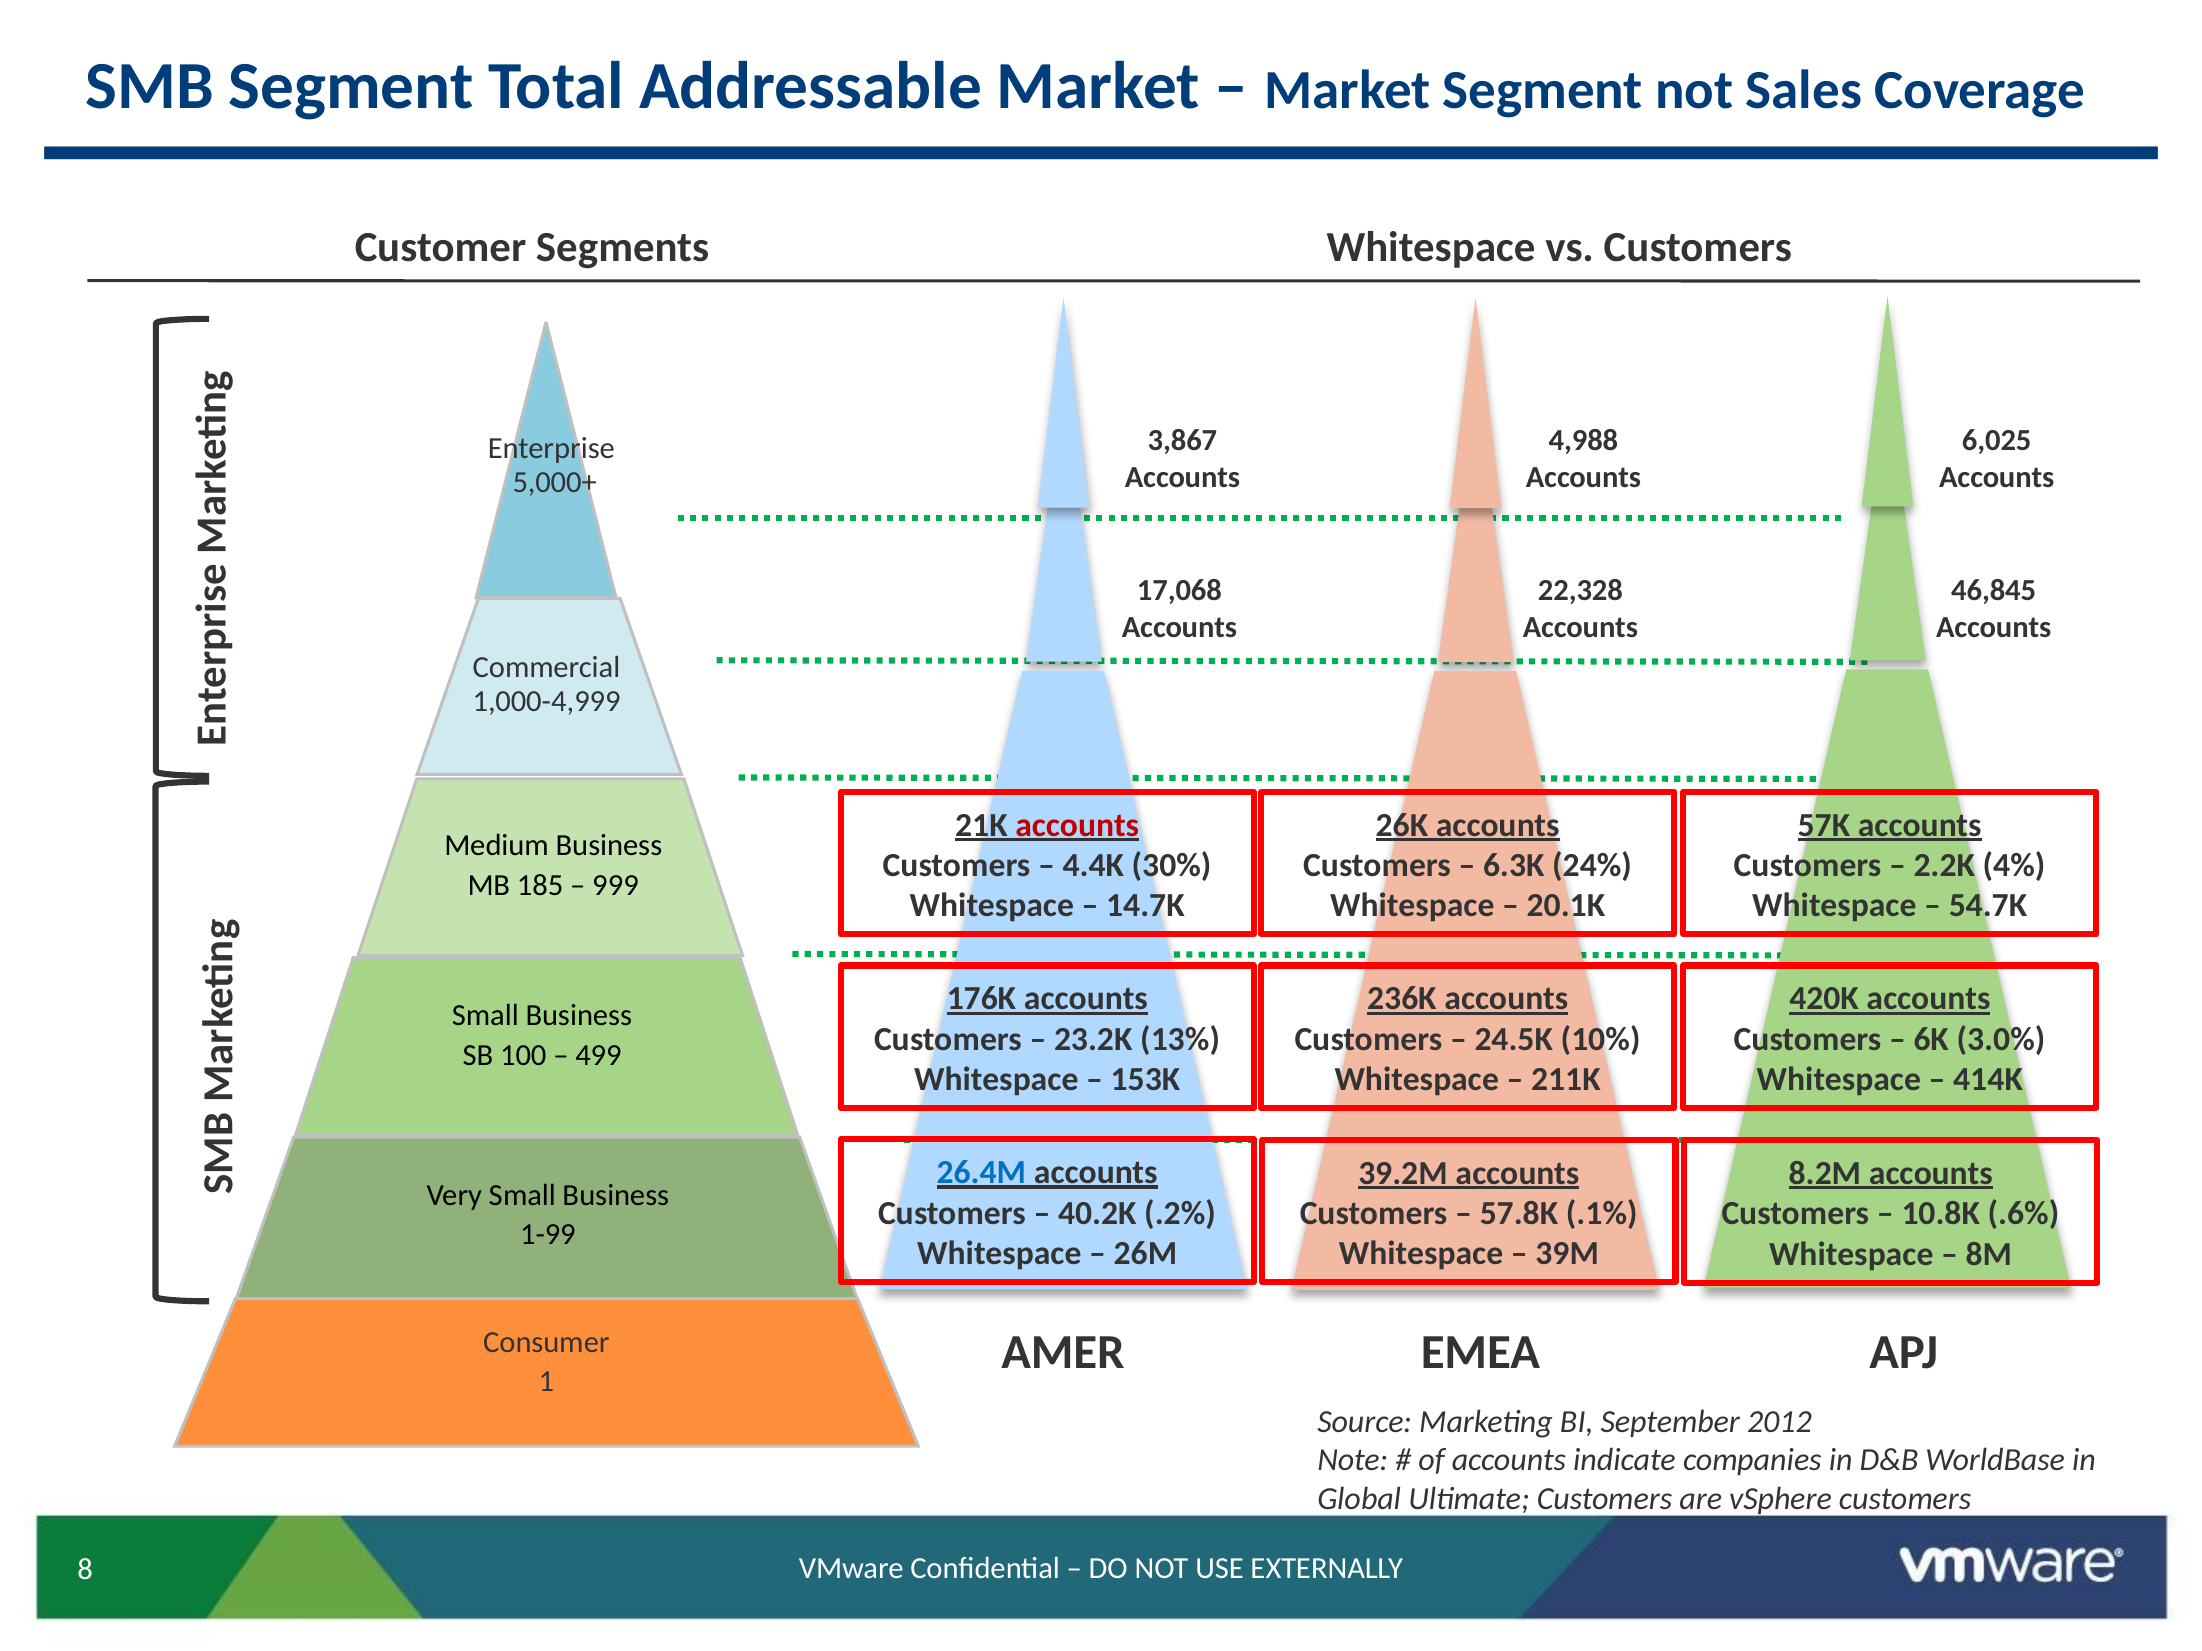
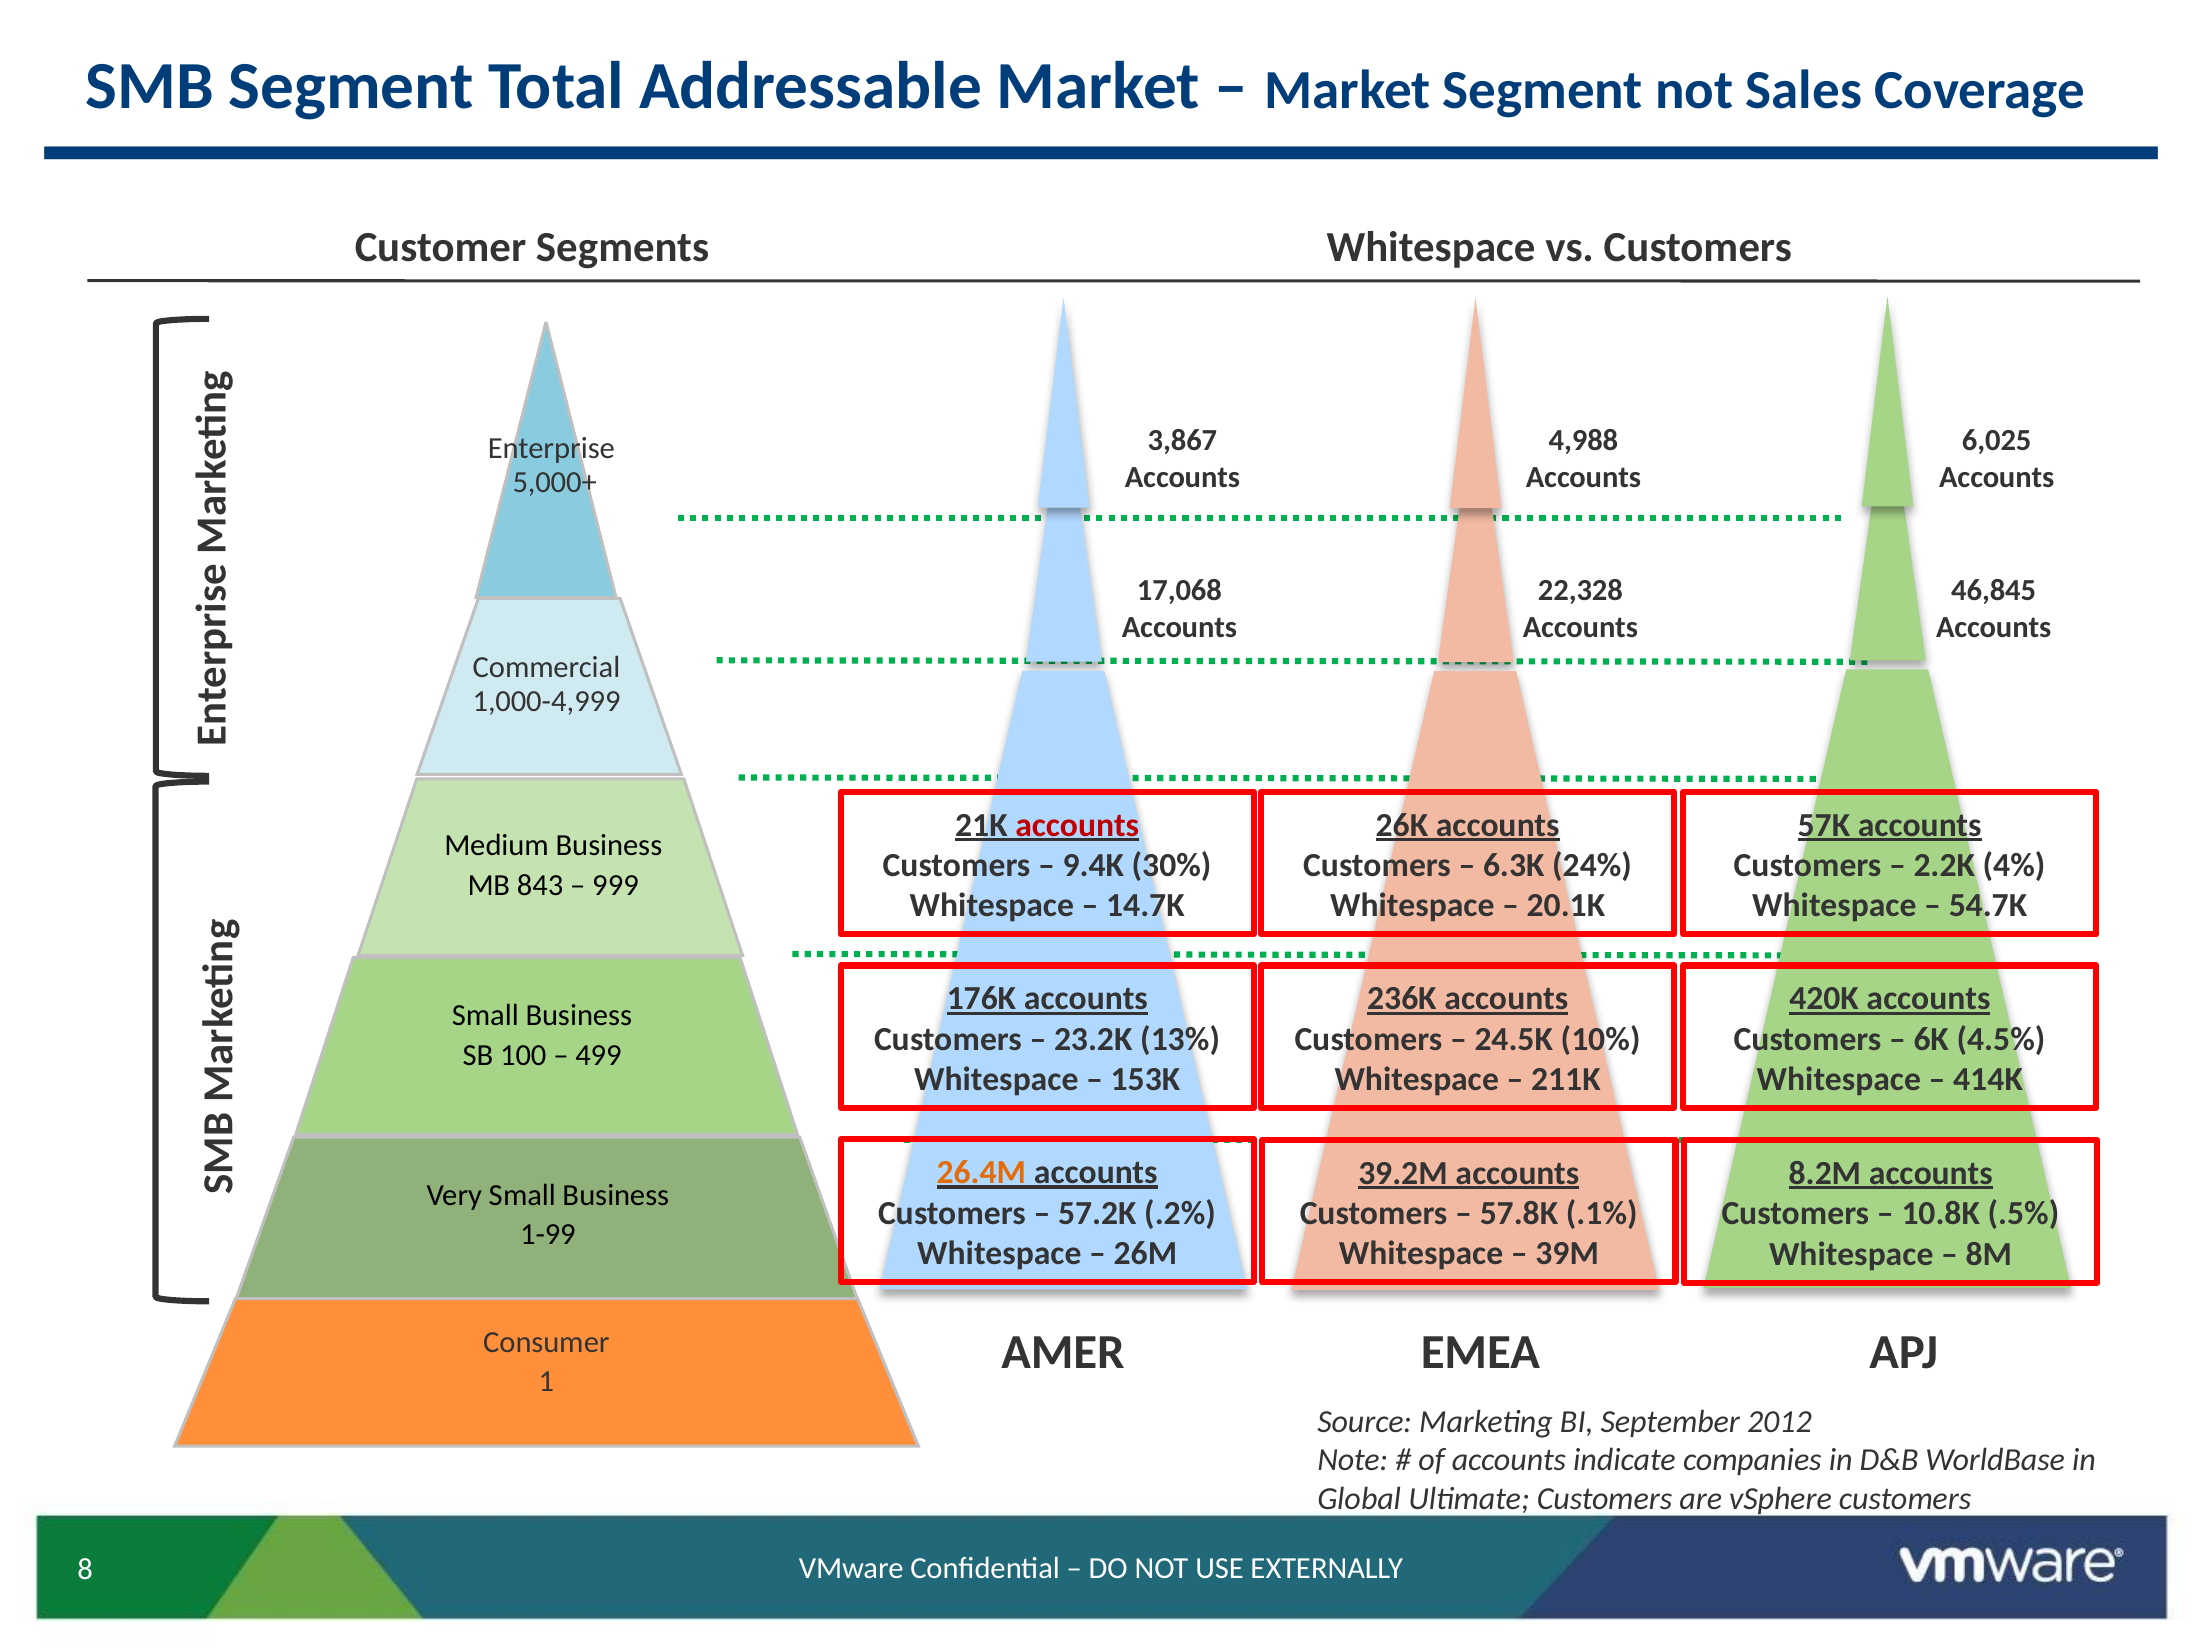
4.4K: 4.4K -> 9.4K (1093, 866)
185: 185 -> 843 (540, 885)
3.0%: 3.0% -> 4.5% (2001, 1040)
26.4M colour: blue -> orange (981, 1173)
40.2K: 40.2K -> 57.2K (1097, 1213)
.6%: .6% -> .5% (2023, 1214)
